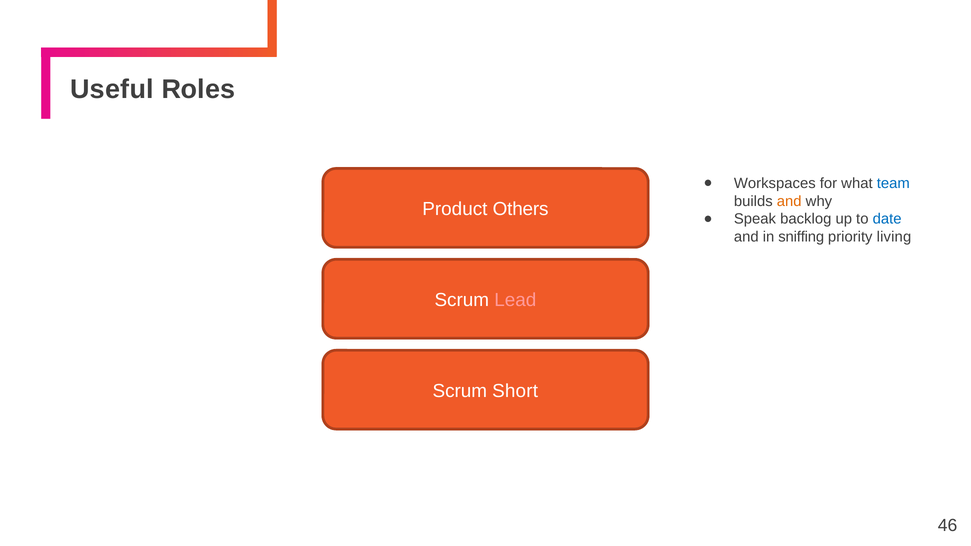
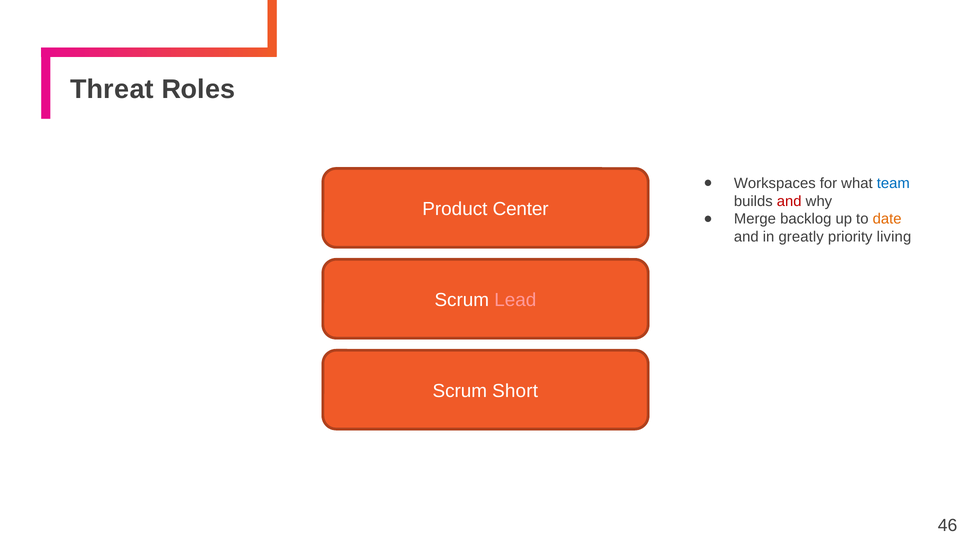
Useful: Useful -> Threat (112, 90)
and colour: orange -> red (789, 201)
Others: Others -> Center (521, 209)
Speak: Speak -> Merge (755, 219)
date colour: blue -> orange (887, 219)
sniffing: sniffing -> greatly (801, 237)
